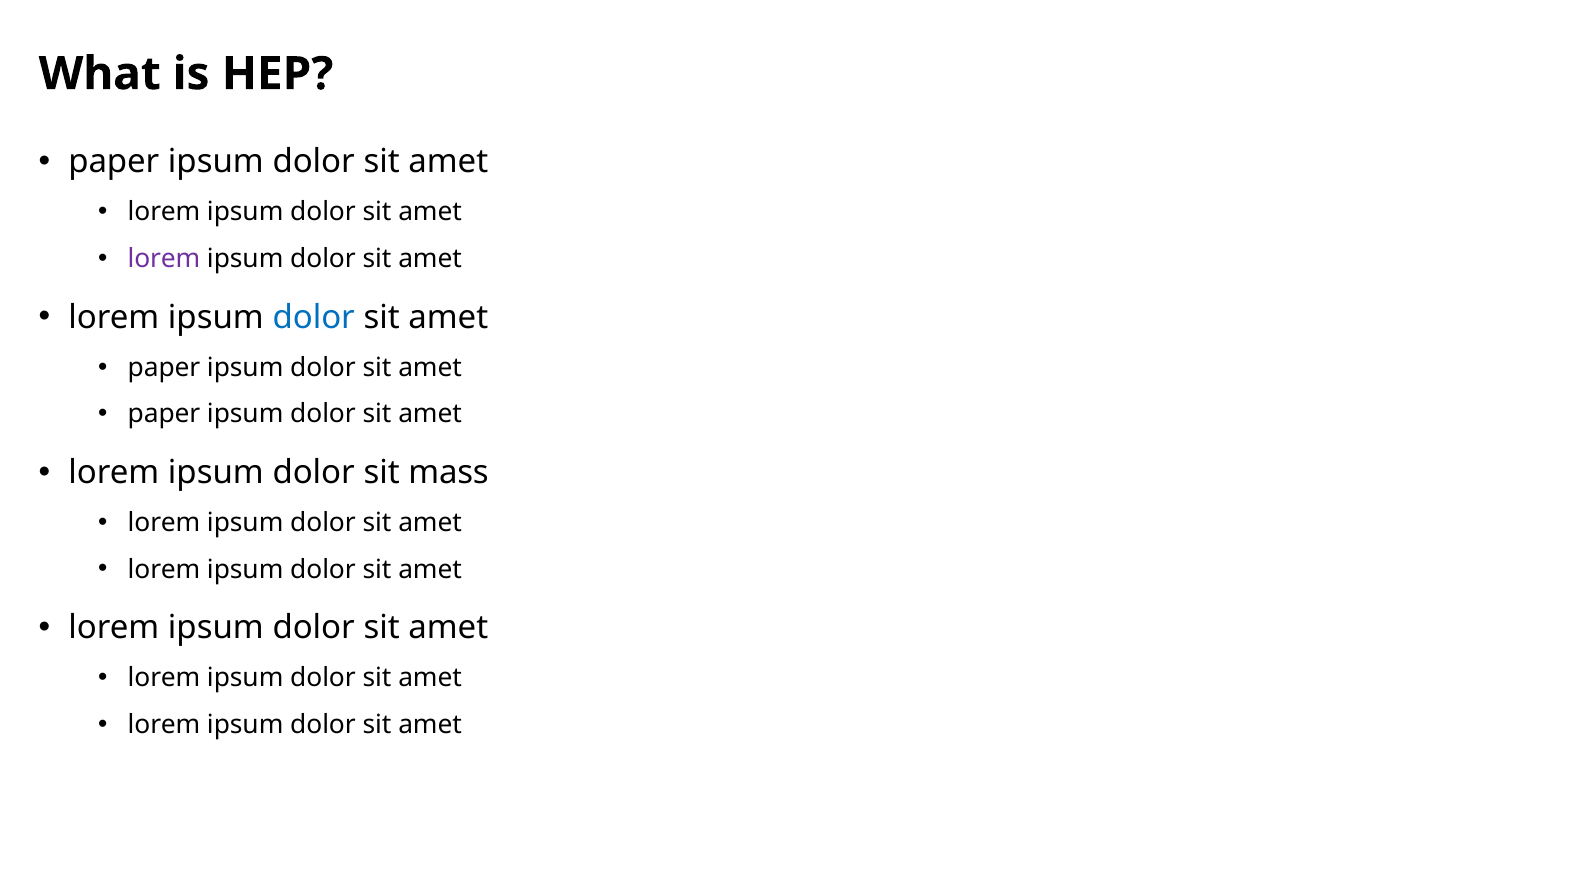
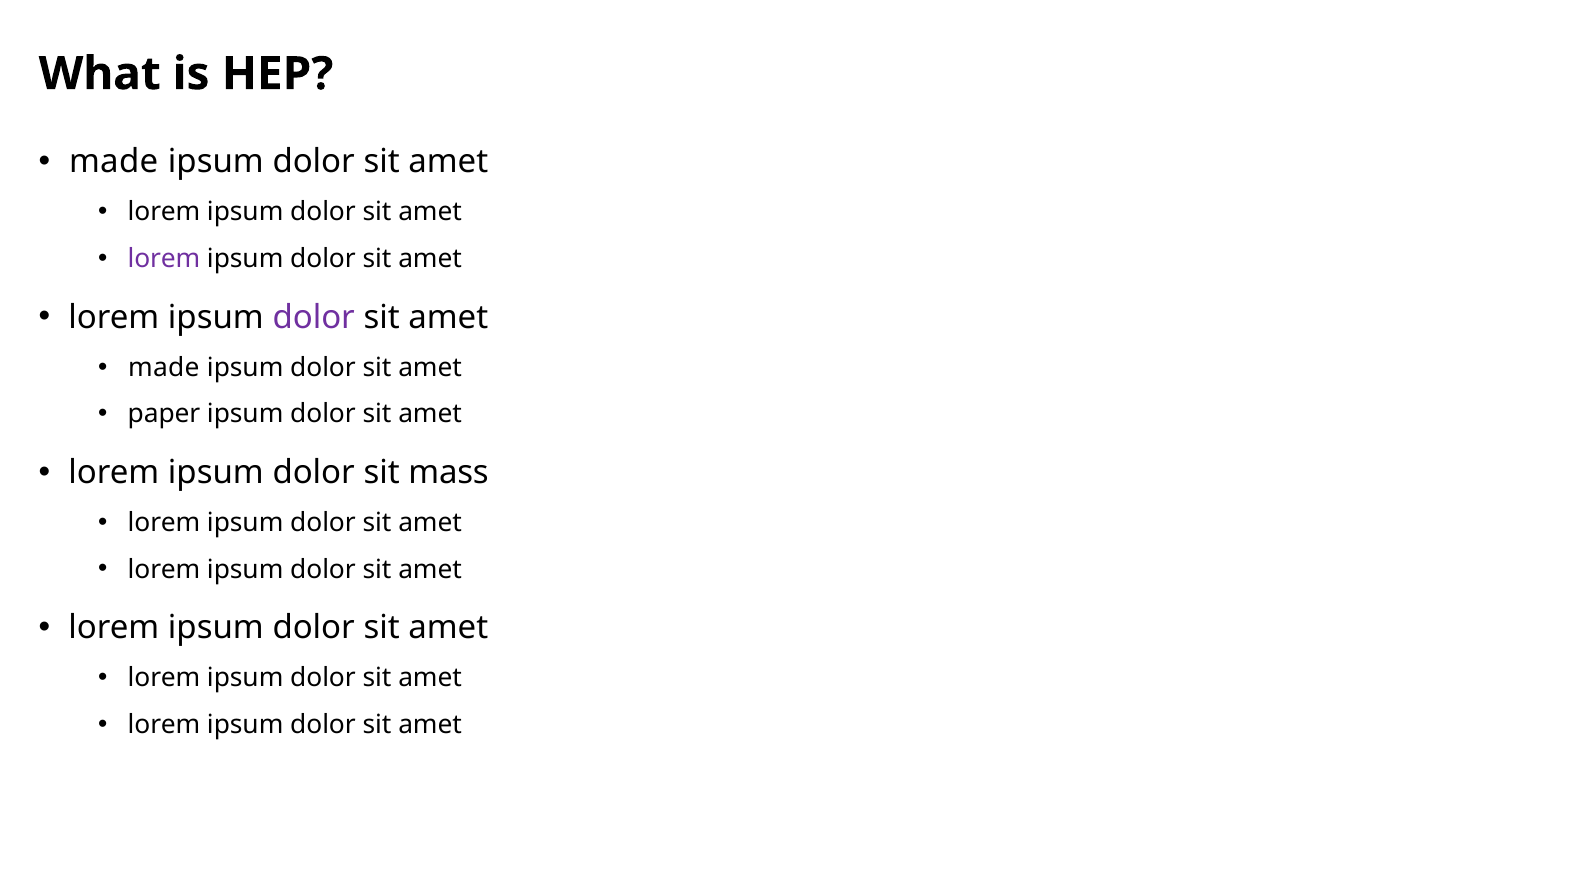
paper: paper -> made (114, 162)
dolor colour: blue -> purple (314, 317)
paper: paper -> made (164, 367)
